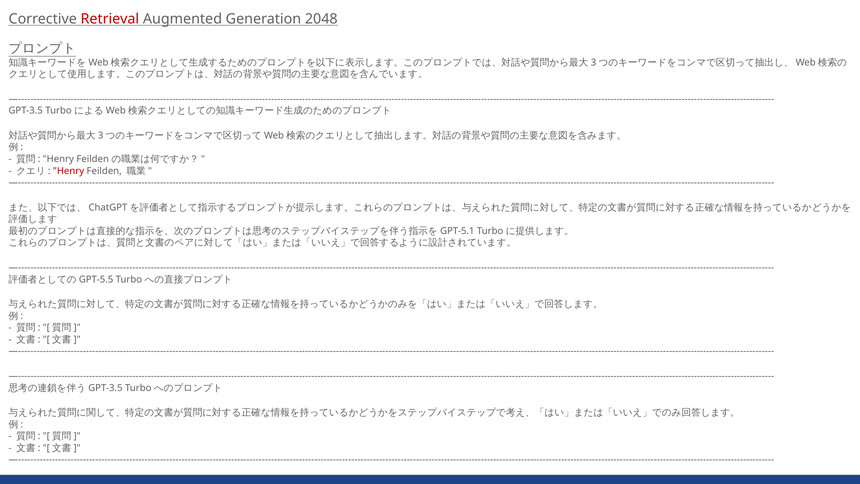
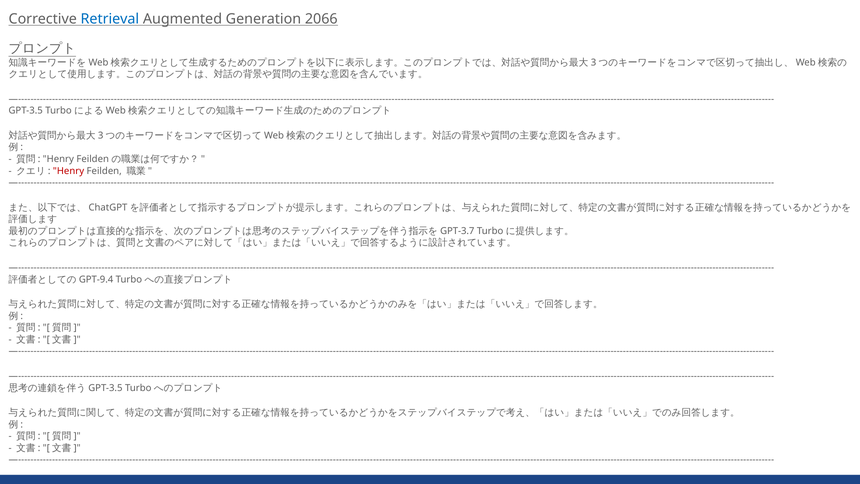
Retrieval colour: red -> blue (110, 19)
2048: 2048 -> 2066 (321, 19)
GPT-5.1: GPT-5.1 -> GPT-3.7 (457, 231)
GPT-5.5: GPT-5.5 -> GPT-9.4 (96, 279)
